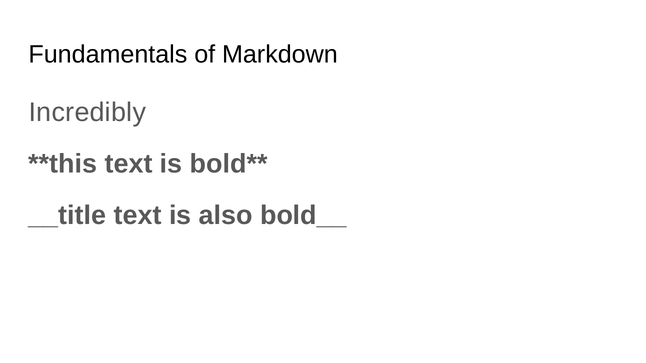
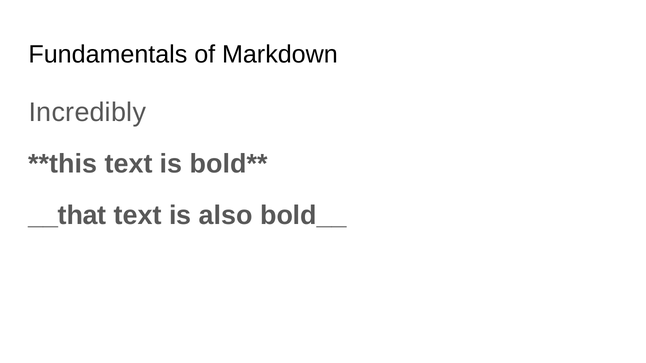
__title: __title -> __that (67, 216)
